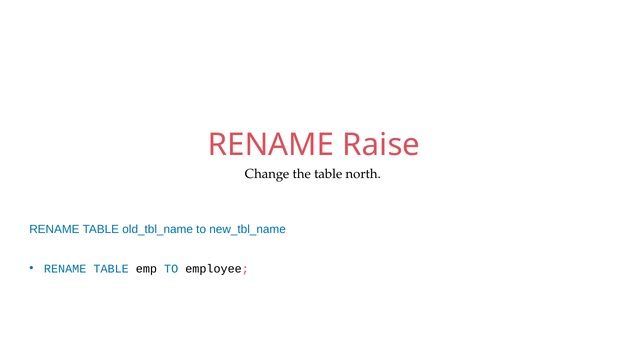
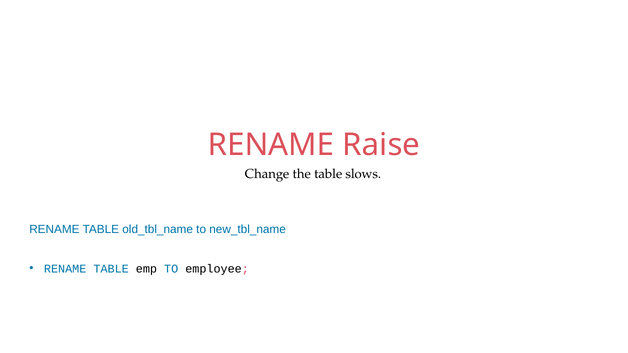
north: north -> slows (363, 174)
